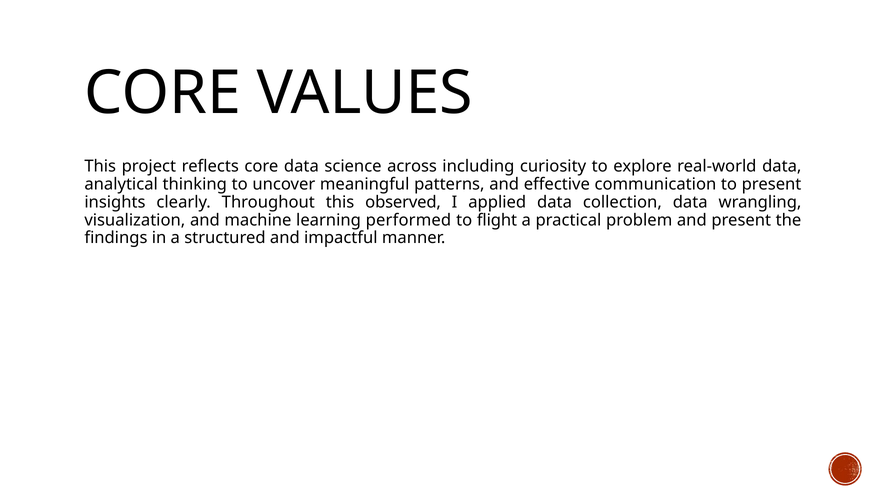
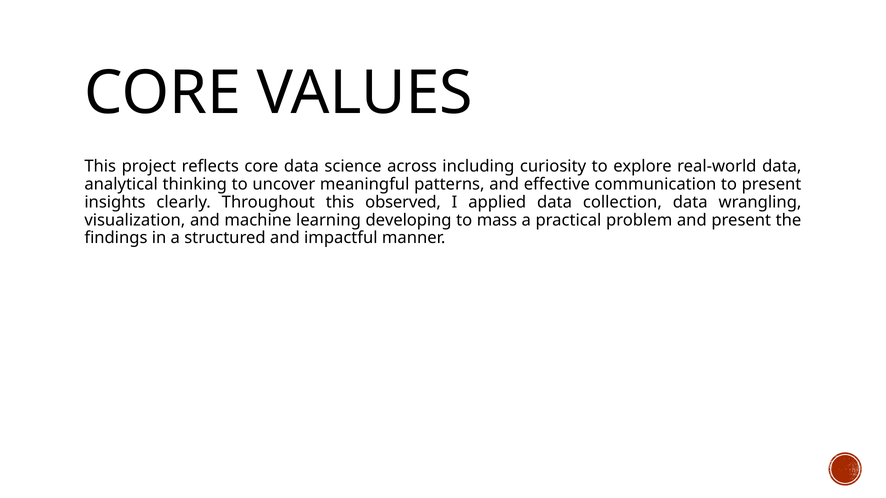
performed: performed -> developing (409, 220)
flight: flight -> mass (497, 220)
